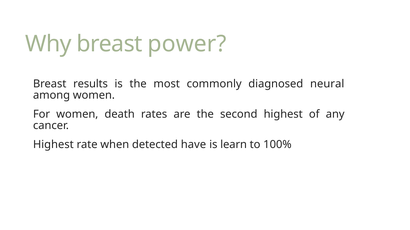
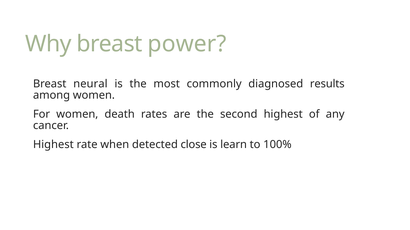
results: results -> neural (90, 84)
neural: neural -> results (327, 84)
have: have -> close (194, 145)
